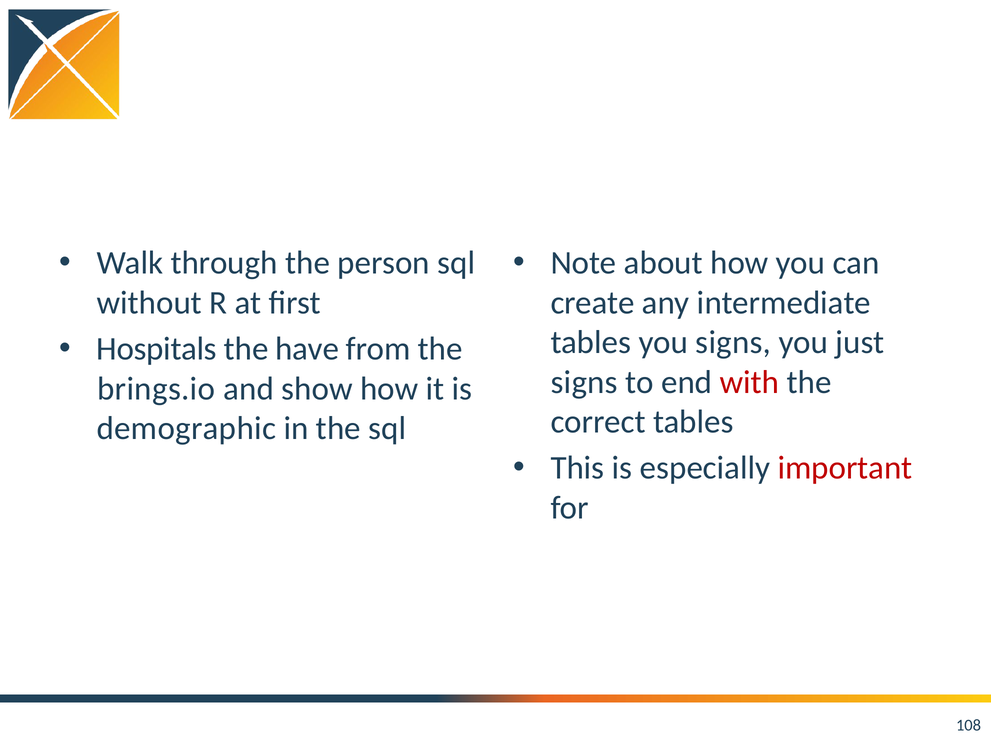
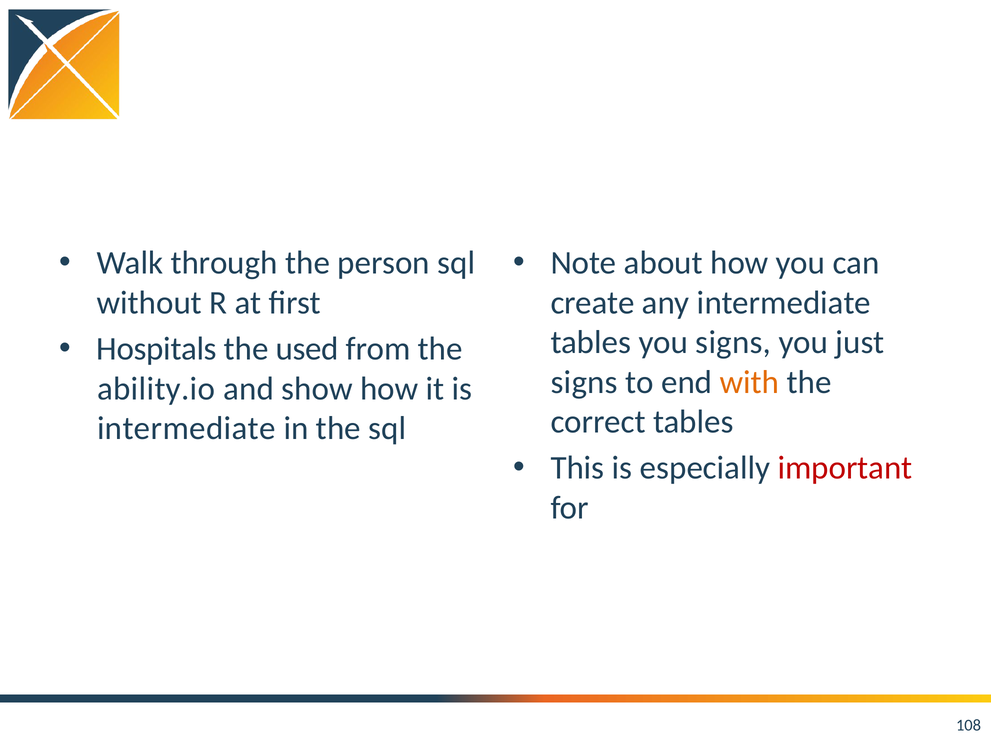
have: have -> used (307, 349)
with colour: red -> orange (749, 382)
brings.io: brings.io -> ability.io (156, 388)
demographic: demographic -> intermediate (186, 428)
